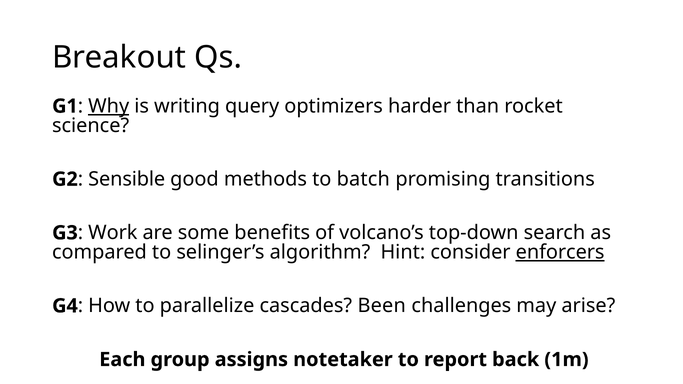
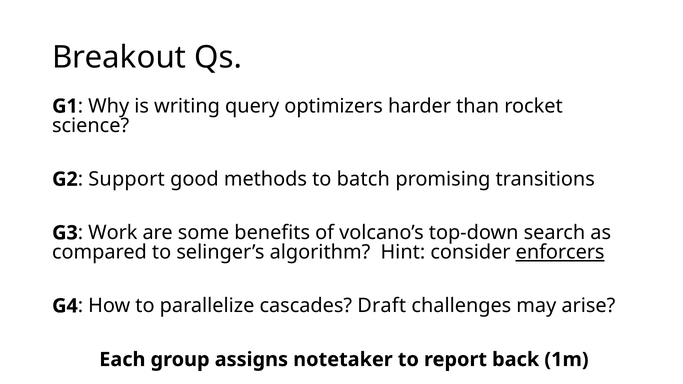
Why underline: present -> none (109, 106)
Sensible: Sensible -> Support (127, 179)
Been: Been -> Draft (382, 306)
